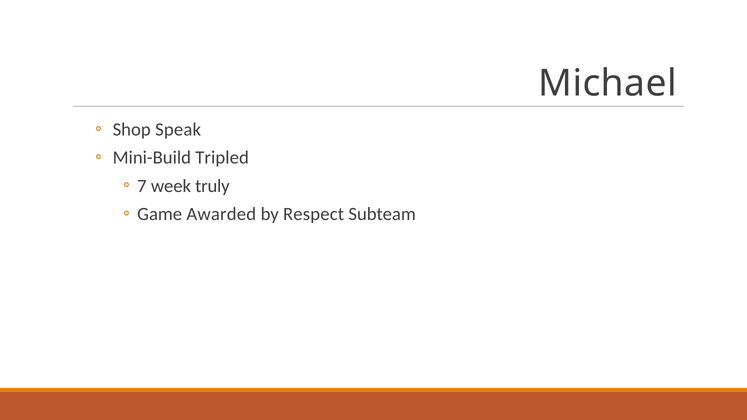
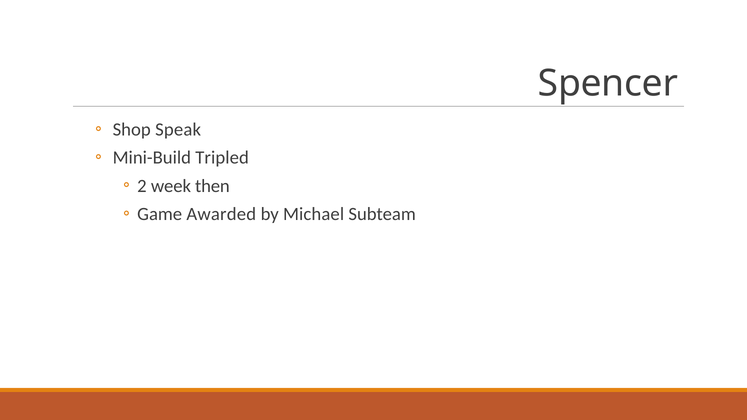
Michael: Michael -> Spencer (608, 84)
7: 7 -> 2 (142, 186)
truly: truly -> then (212, 186)
Respect: Respect -> Michael (314, 214)
